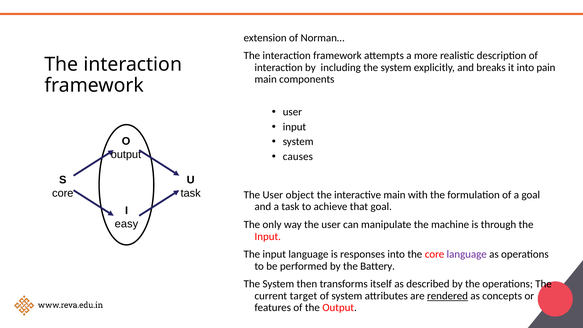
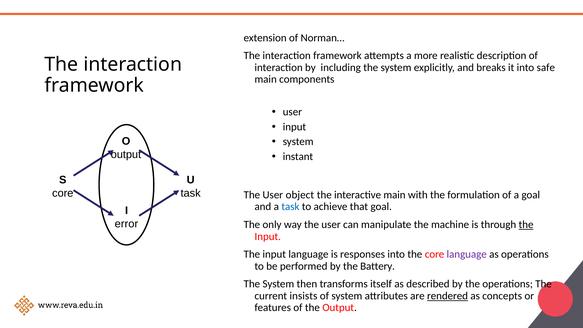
pain: pain -> safe (546, 67)
causes: causes -> instant (298, 156)
task colour: black -> blue (290, 207)
easy: easy -> error (126, 224)
the underline: none -> present (526, 225)
target: target -> insists (303, 296)
